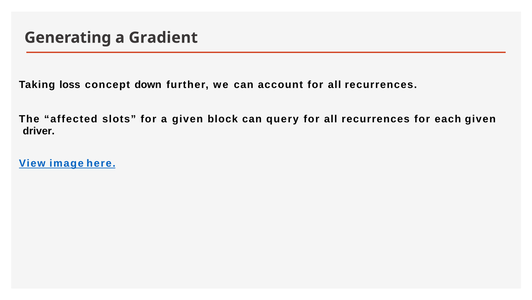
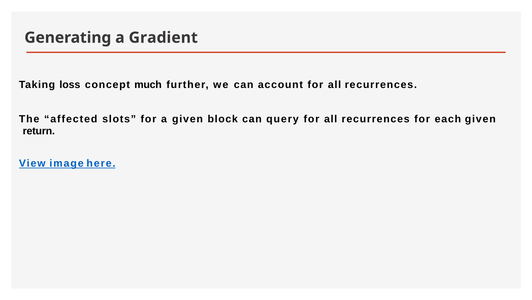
down: down -> much (148, 85)
driver: driver -> return (39, 131)
